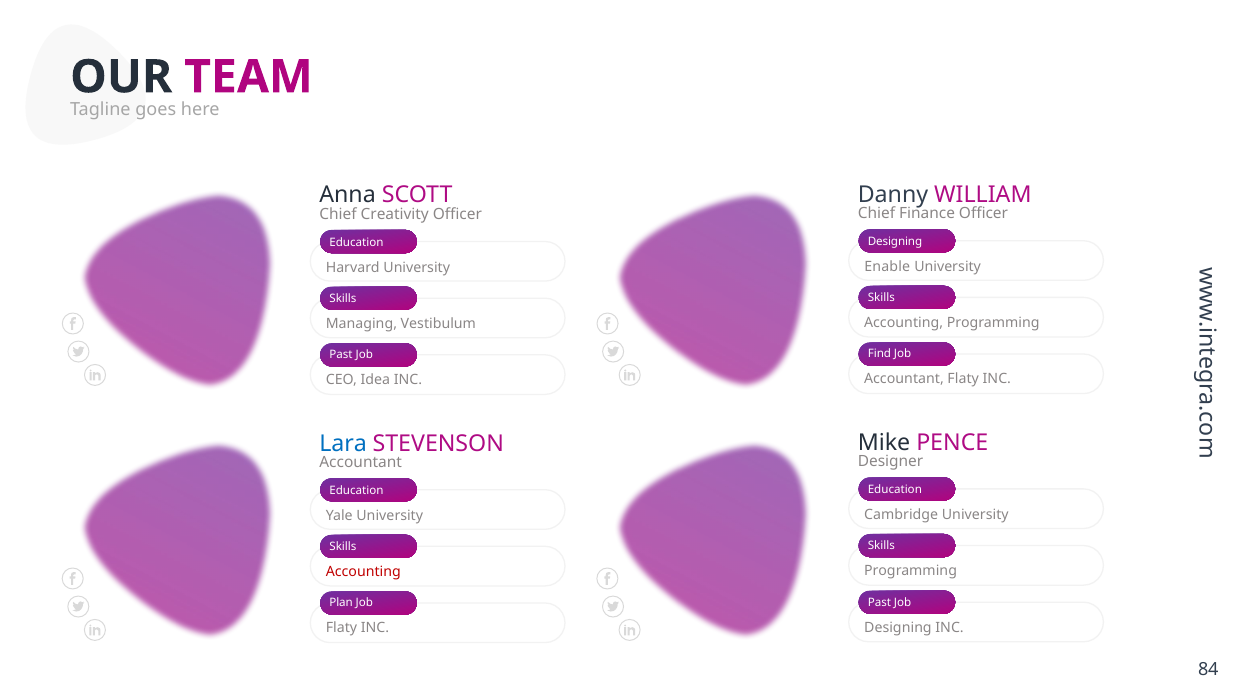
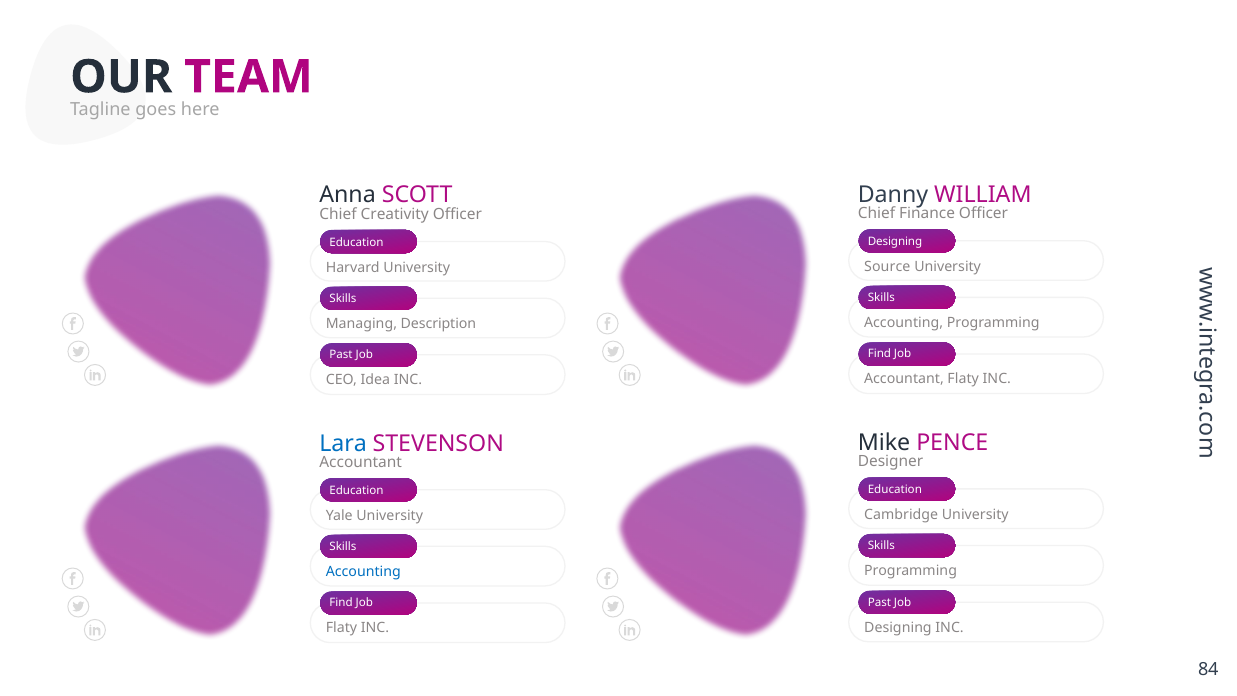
Enable: Enable -> Source (887, 267)
Vestibulum: Vestibulum -> Description (438, 324)
Accounting colour: red -> blue (363, 572)
Plan: Plan -> Find (341, 603)
